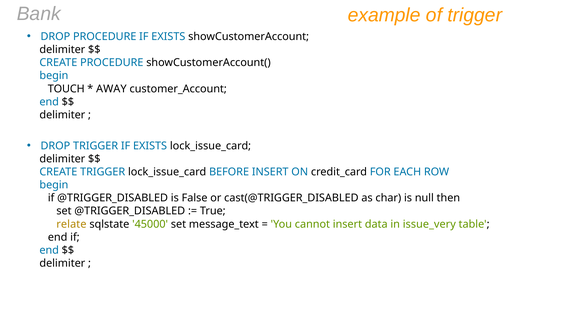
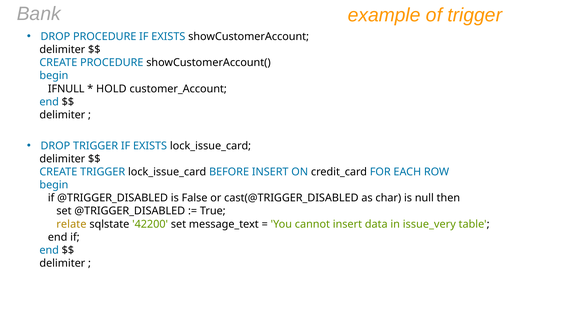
TOUCH: TOUCH -> IFNULL (66, 89)
AWAY: AWAY -> HOLD (111, 89)
45000: 45000 -> 42200 (150, 224)
